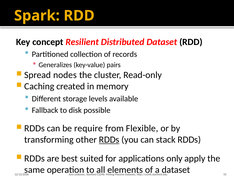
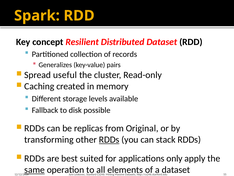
nodes: nodes -> useful (65, 75)
require: require -> replicas (89, 128)
Flexible: Flexible -> Original (142, 128)
same underline: none -> present (35, 169)
